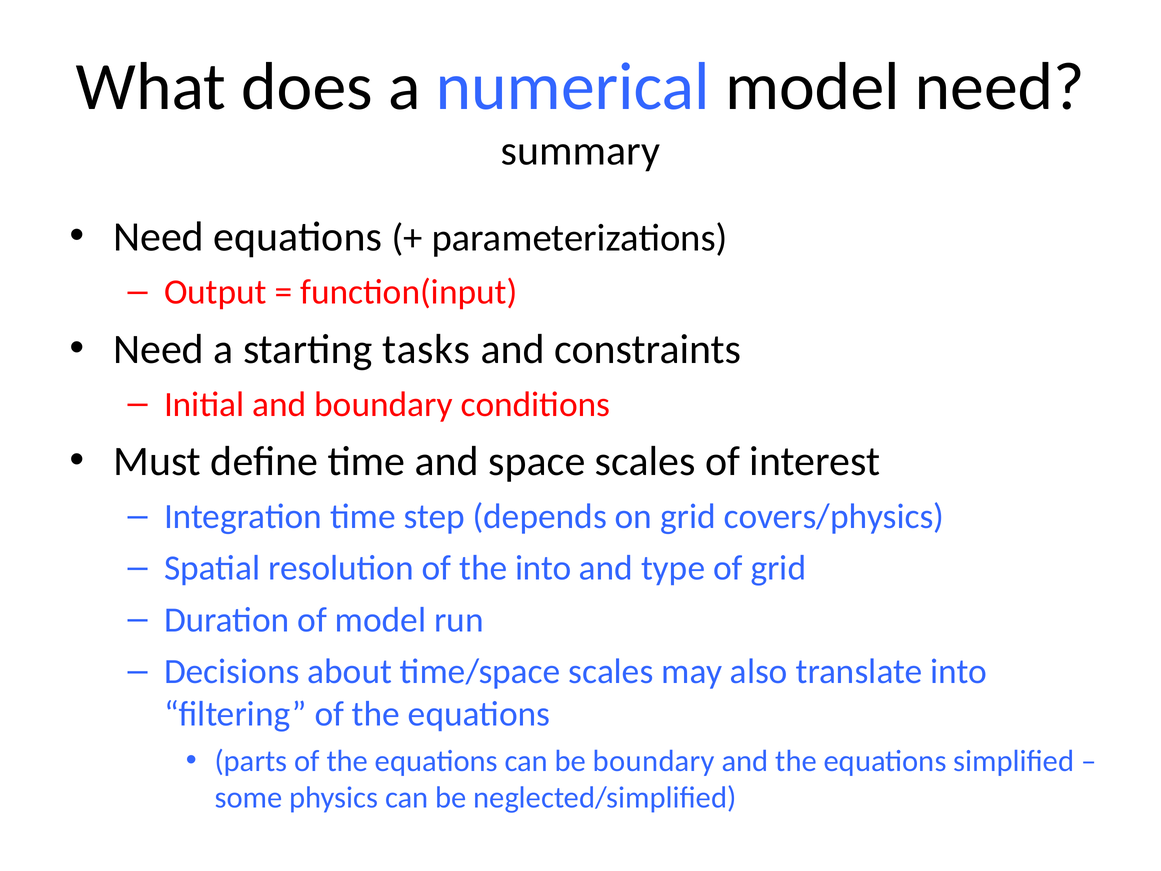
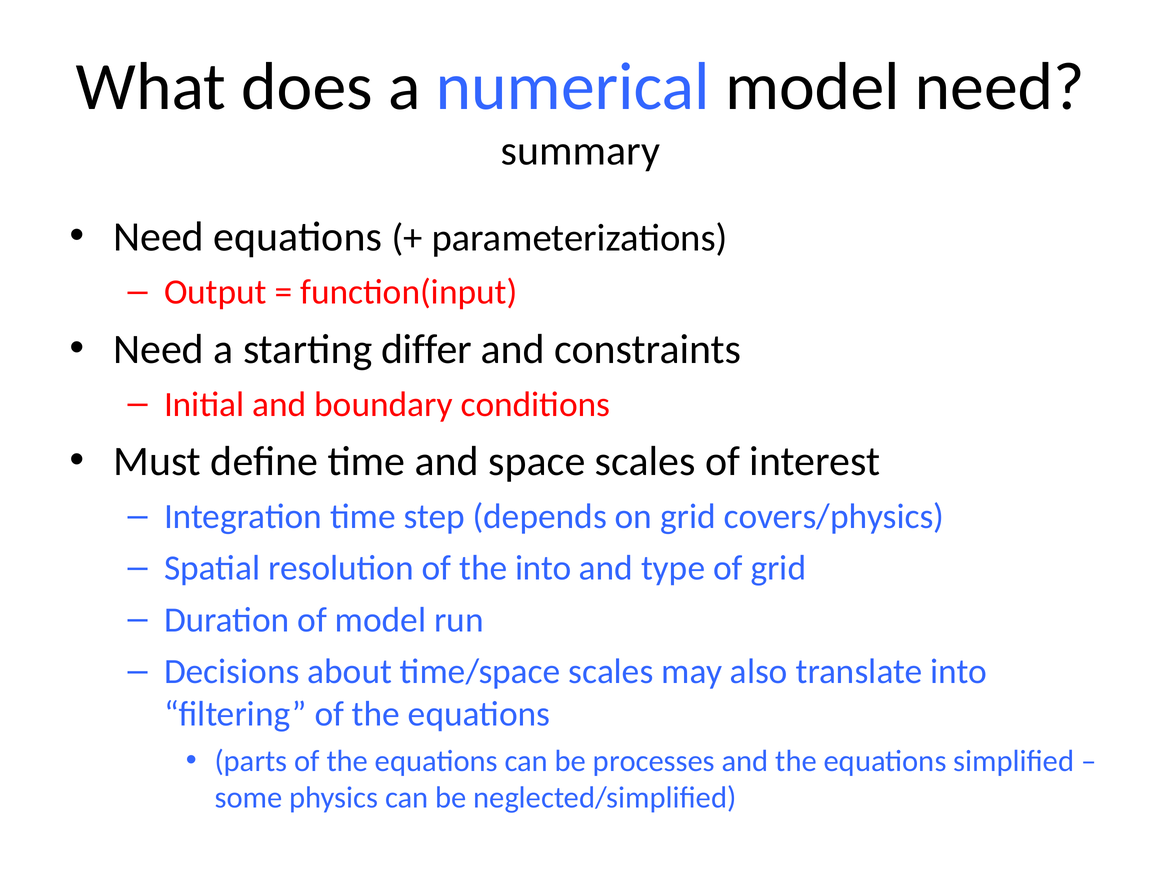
tasks: tasks -> differ (427, 349)
be boundary: boundary -> processes (654, 761)
